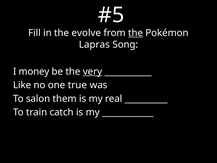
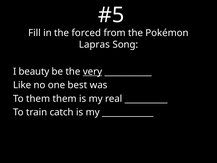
evolve: evolve -> forced (86, 33)
the underline: present -> none (136, 33)
money: money -> beauty (34, 71)
true: true -> best (77, 85)
To salon: salon -> them (38, 99)
